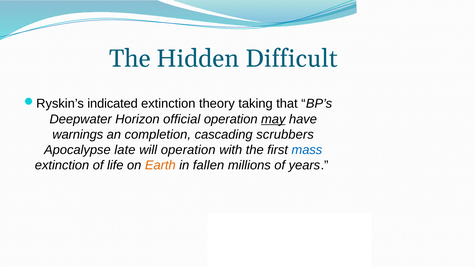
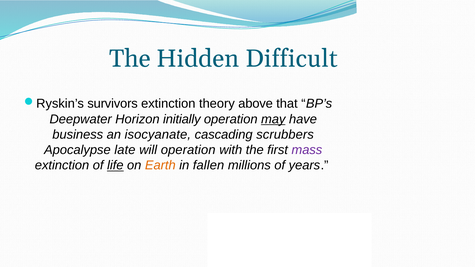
indicated: indicated -> survivors (113, 104)
taking: taking -> above (256, 104)
official: official -> initially (182, 119)
warnings: warnings -> business (78, 135)
completion: completion -> isocyanate (158, 135)
mass colour: blue -> purple (307, 150)
life underline: none -> present (115, 165)
